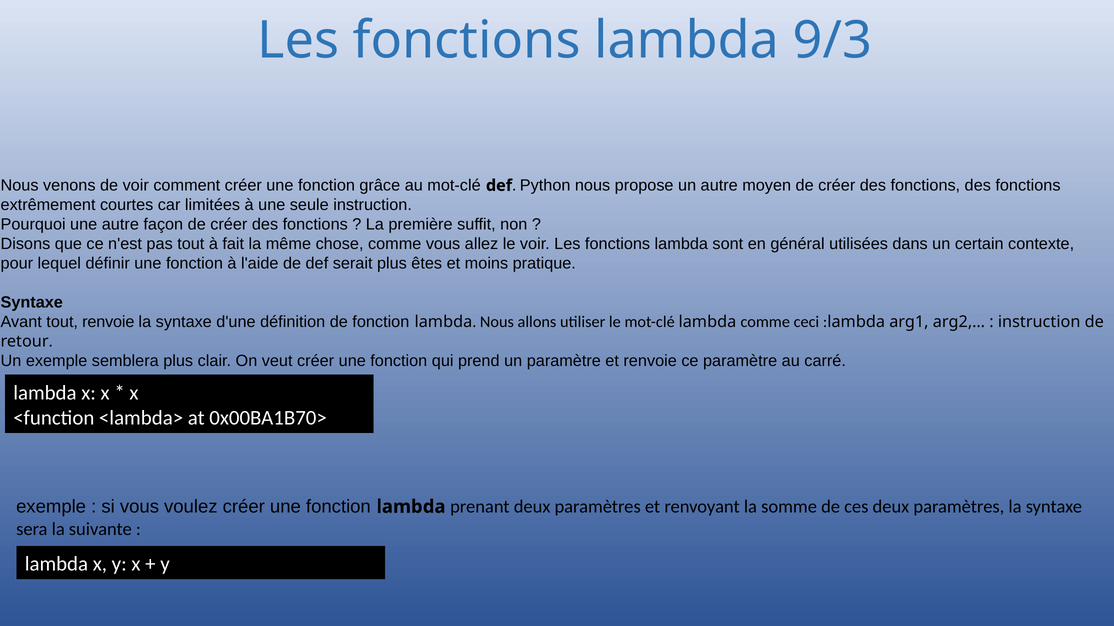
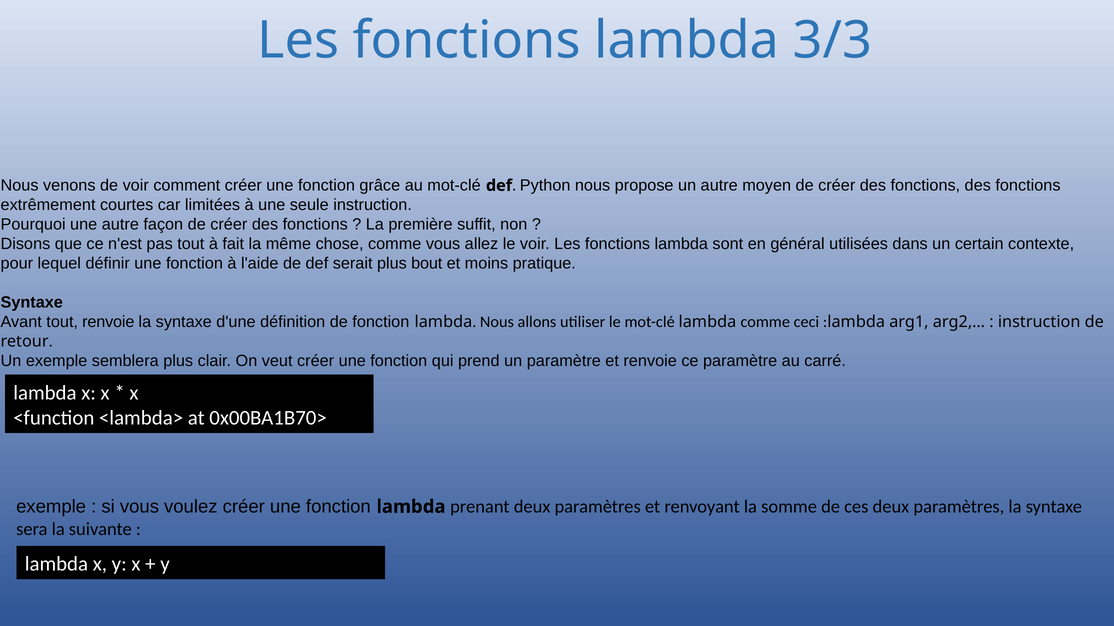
9/3: 9/3 -> 3/3 (832, 41)
êtes: êtes -> bout (427, 264)
